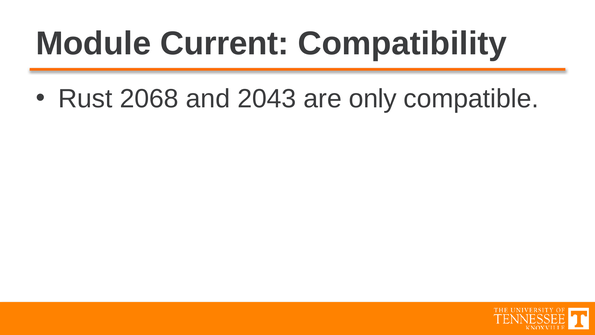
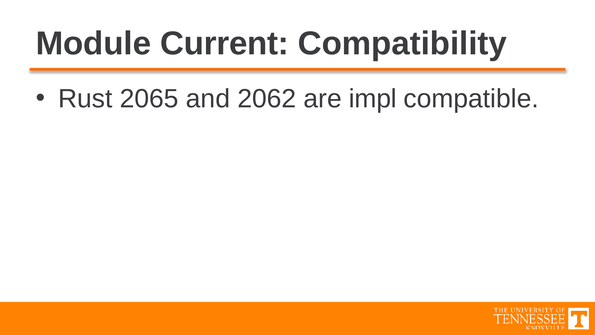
2068: 2068 -> 2065 (149, 99)
2043: 2043 -> 2062 (267, 99)
only: only -> impl (373, 99)
